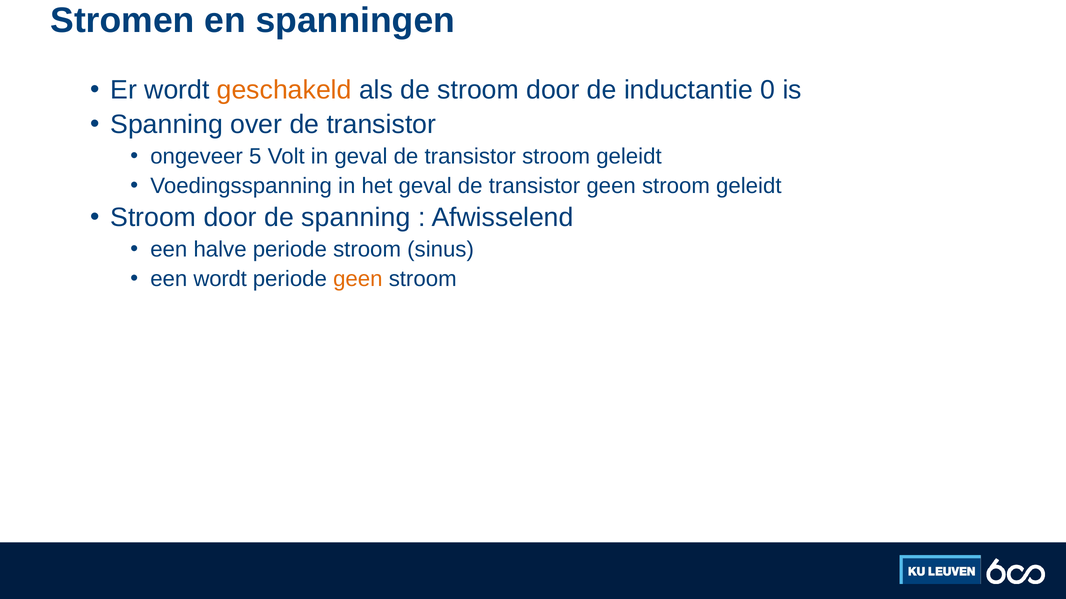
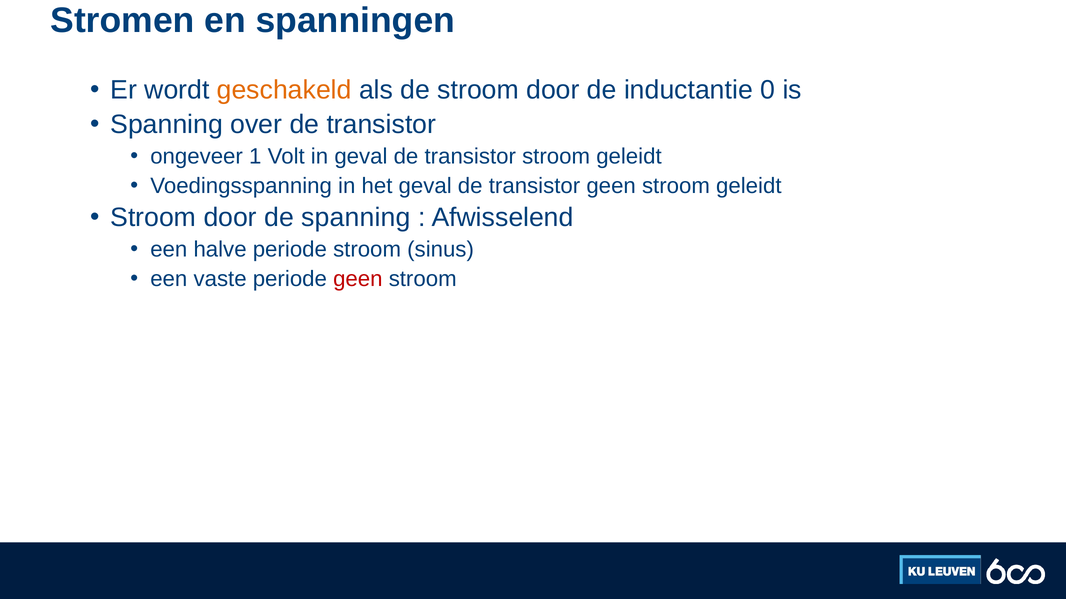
5: 5 -> 1 (255, 156)
een wordt: wordt -> vaste (220, 279)
geen colour: orange -> red (358, 279)
